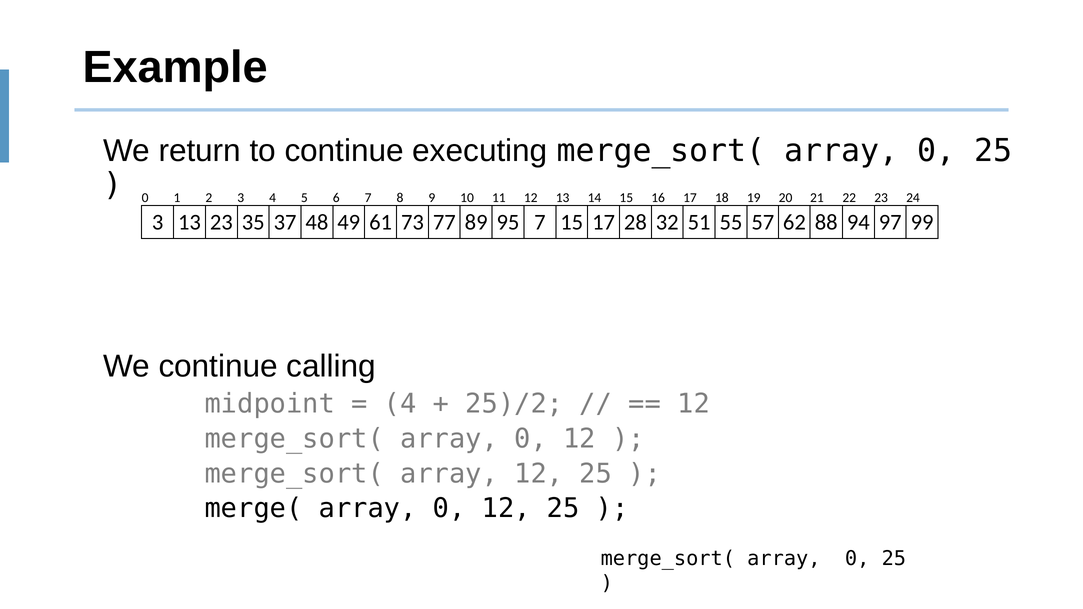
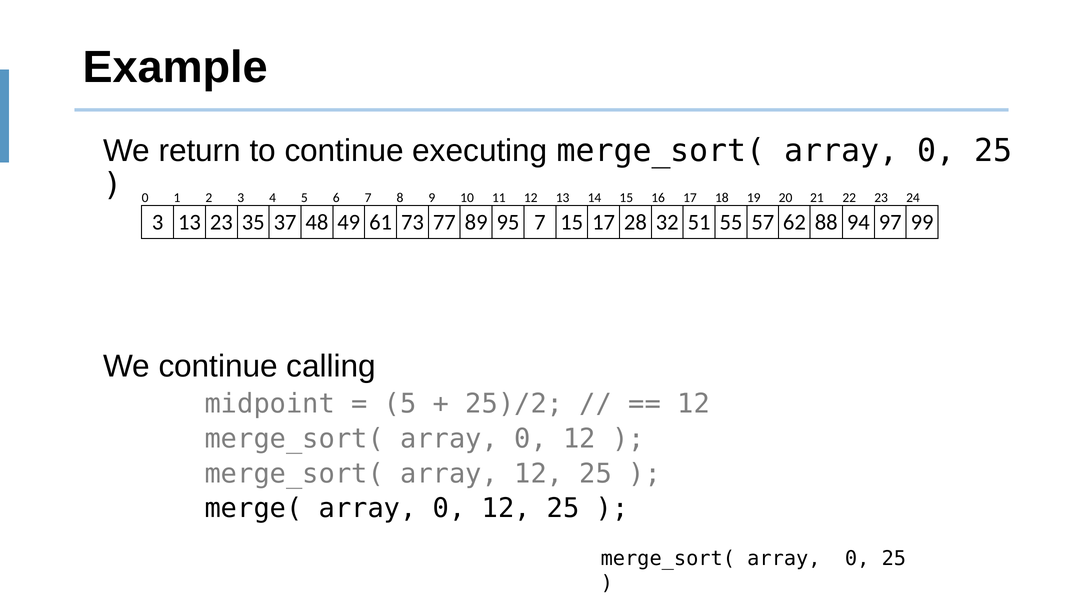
4: 4 -> 5 (400, 404)
